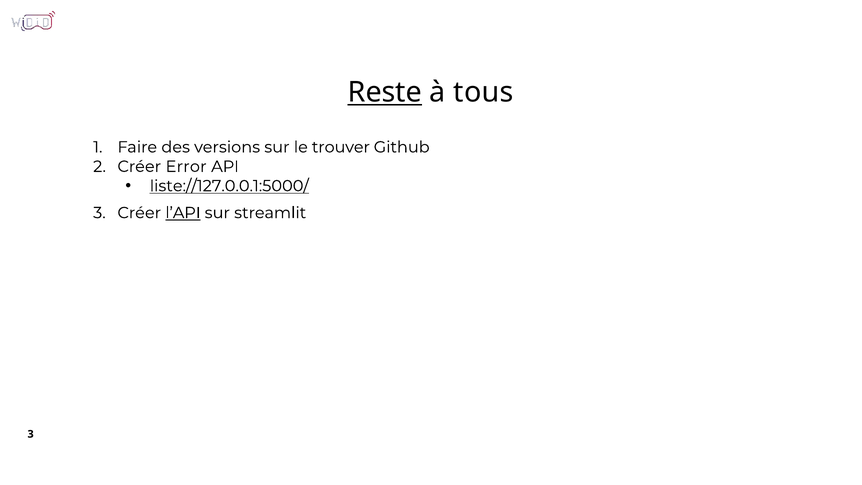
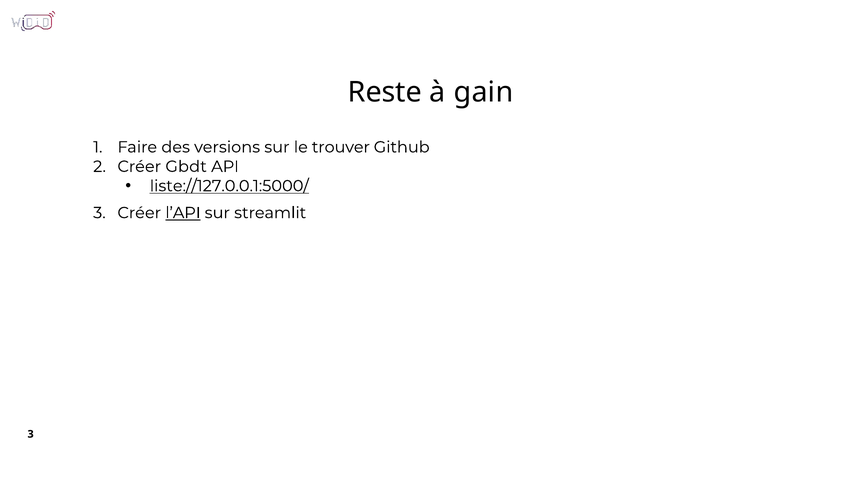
Reste underline: present -> none (385, 92)
tous: tous -> gain (483, 92)
Error: Error -> Gbdt (186, 166)
